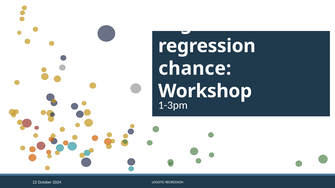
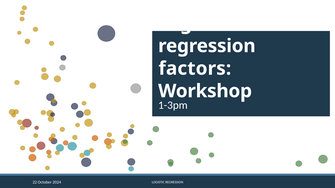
chance: chance -> factors (195, 69)
